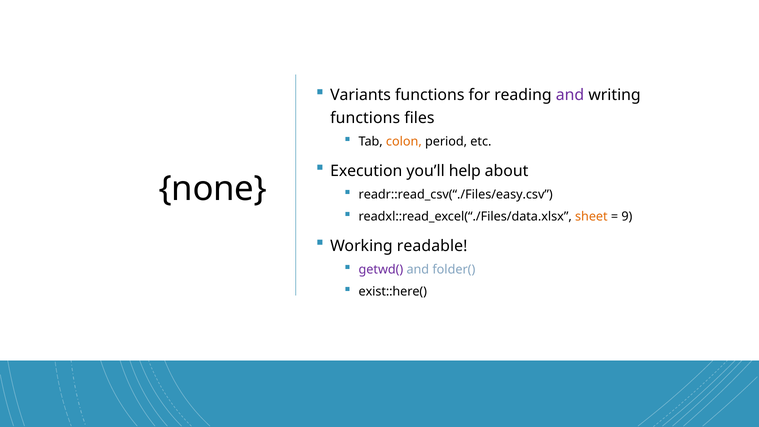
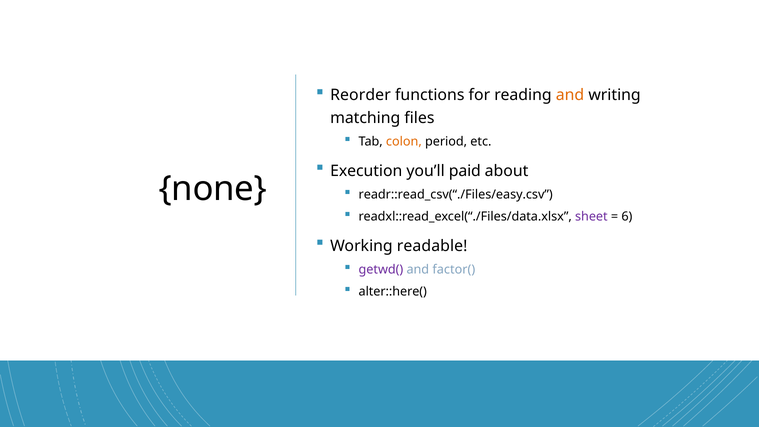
Variants: Variants -> Reorder (360, 95)
and colour: purple -> orange (570, 95)
functions: functions -> matching (365, 118)
help: help -> paid (465, 171)
sheet colour: orange -> purple (591, 217)
9: 9 -> 6 (627, 217)
folder(: folder( -> factor( (454, 270)
exist::here(: exist::here( -> alter::here( (393, 292)
